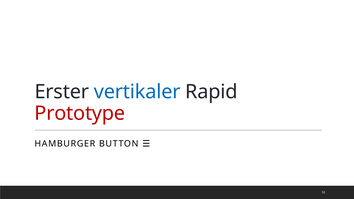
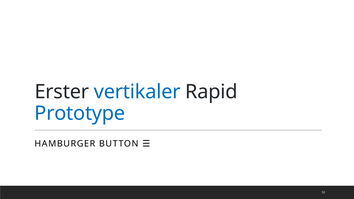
Prototype colour: red -> blue (80, 113)
